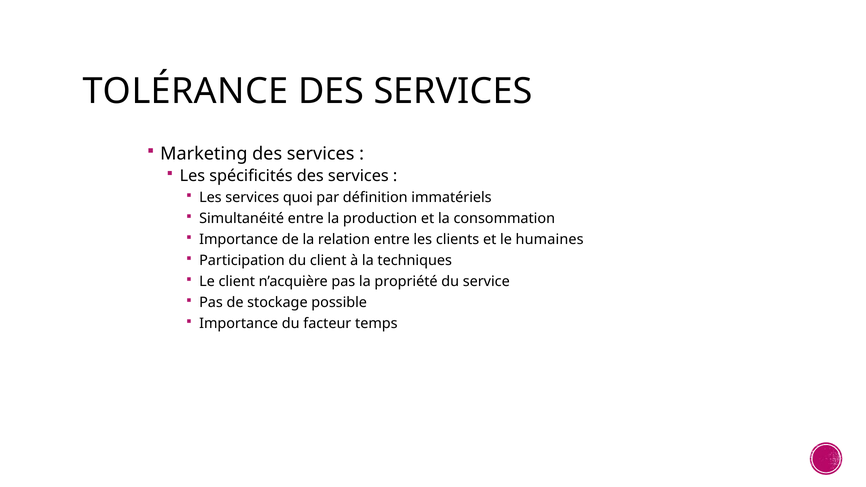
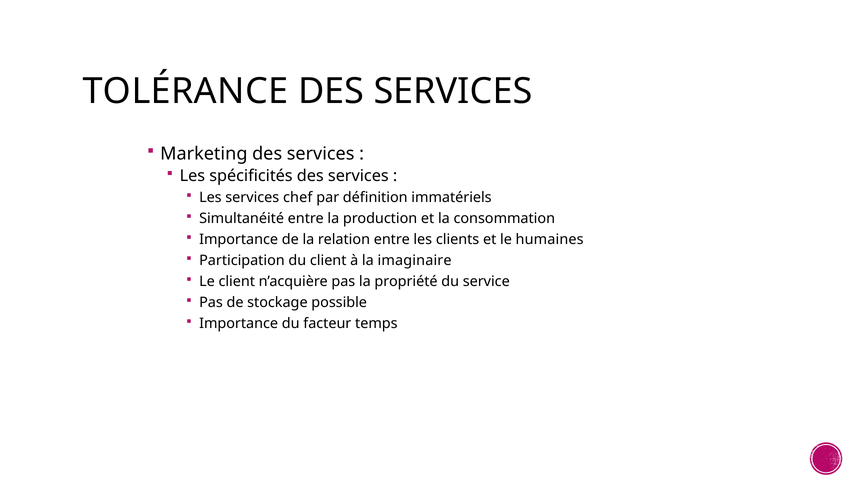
quoi: quoi -> chef (298, 198)
techniques: techniques -> imaginaire (415, 261)
